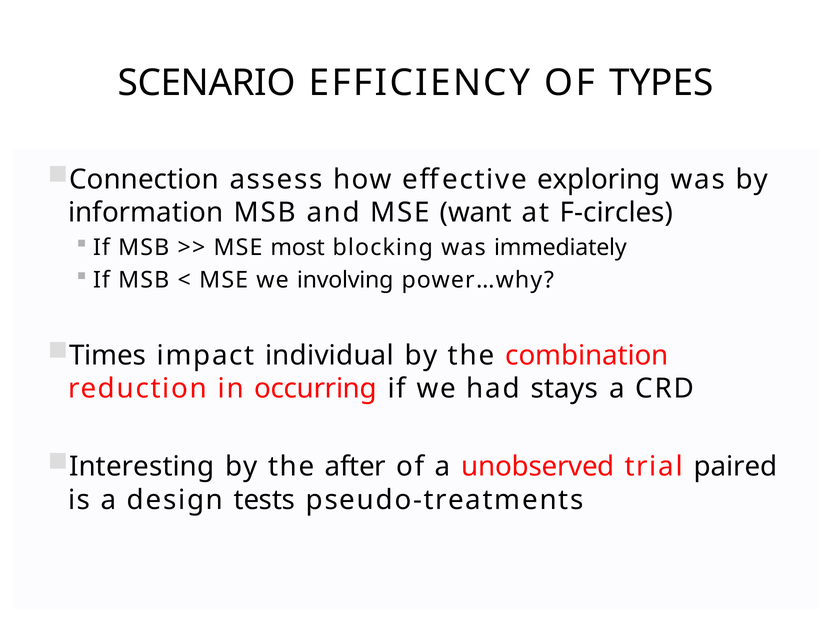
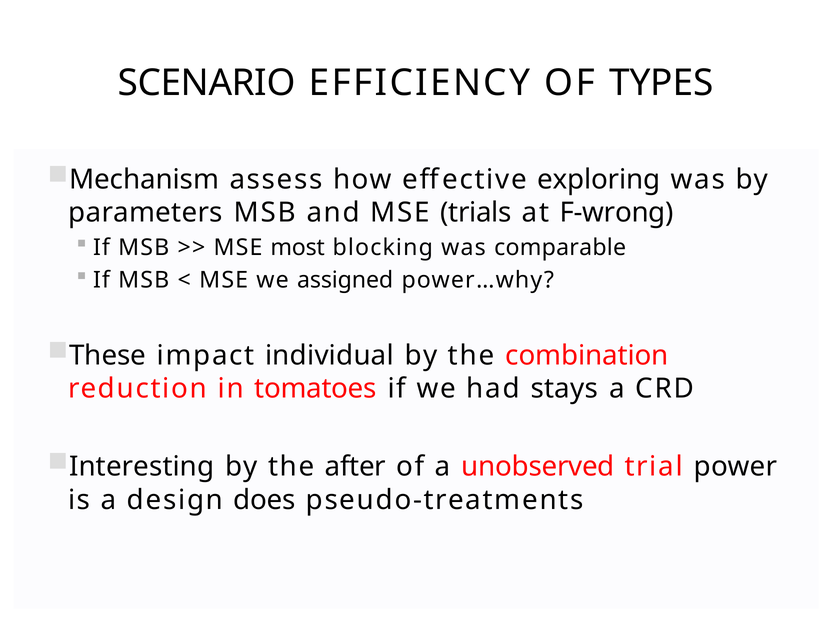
Connection: Connection -> Mechanism (144, 179)
information: information -> parameters (146, 213)
want: want -> trials (476, 213)
F-circles: F-circles -> F-wrong (617, 213)
immediately: immediately -> comparable (560, 248)
involving: involving -> assigned (345, 280)
Times: Times -> These (108, 355)
occurring: occurring -> tomatoes (315, 389)
paired: paired -> power (735, 466)
tests: tests -> does (264, 500)
